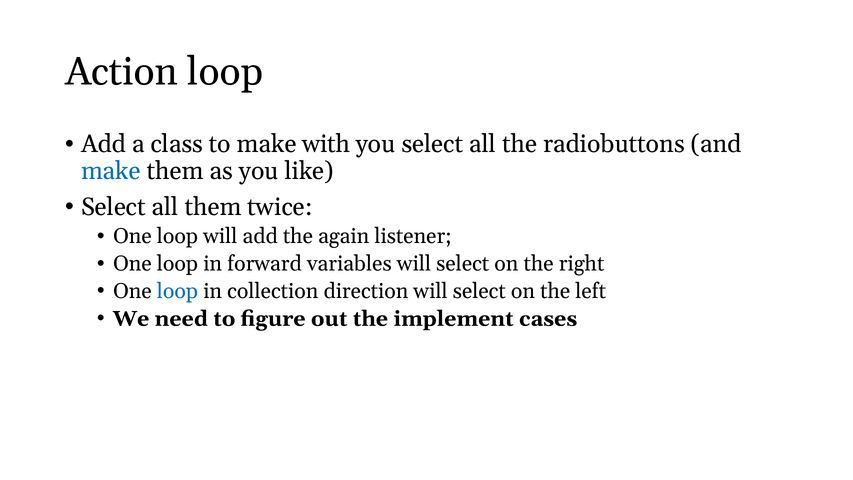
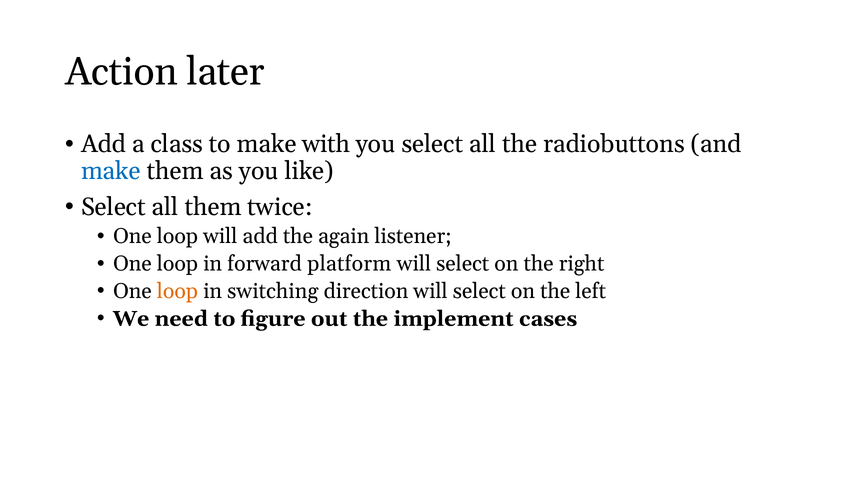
Action loop: loop -> later (226, 72)
variables: variables -> platform (349, 264)
loop colour: blue -> orange (177, 291)
collection: collection -> switching (273, 291)
